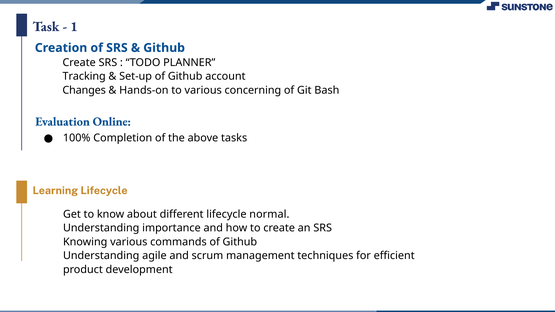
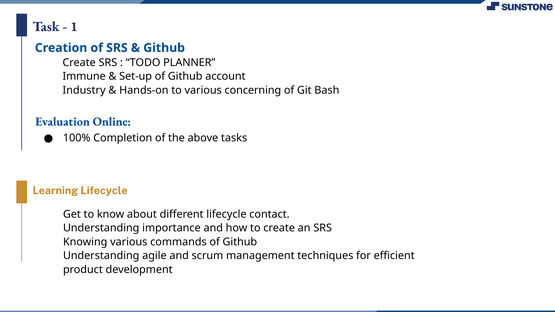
Tracking: Tracking -> Immune (84, 76)
Changes: Changes -> Industry (84, 90)
normal: normal -> contact (269, 214)
